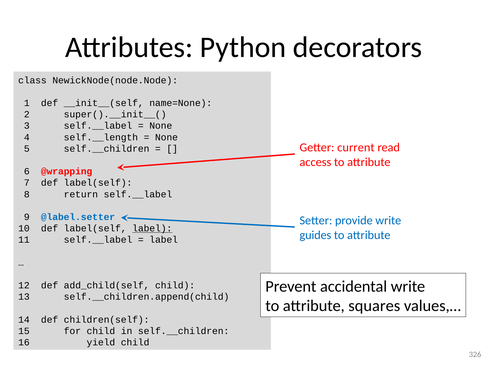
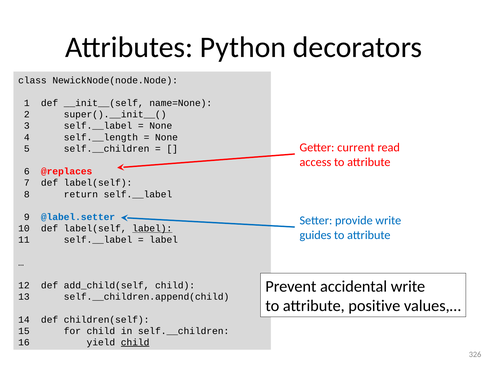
@wrapping: @wrapping -> @replaces (67, 171)
squares: squares -> positive (374, 306)
child underline: none -> present (135, 342)
